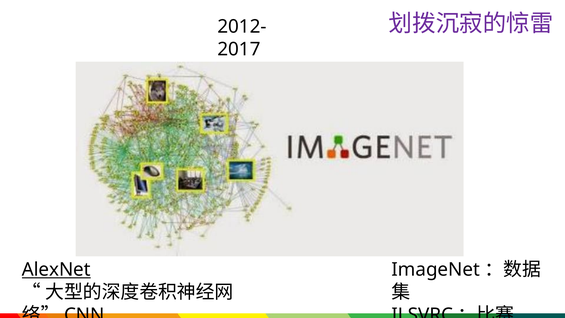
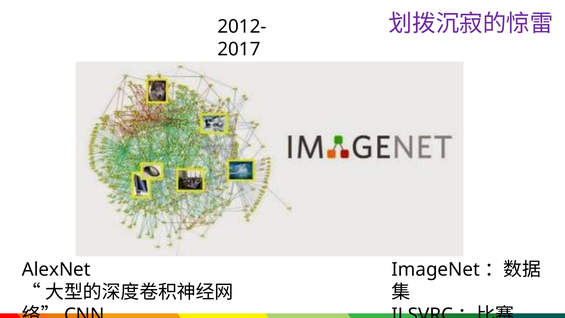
AlexNet underline: present -> none (56, 270)
